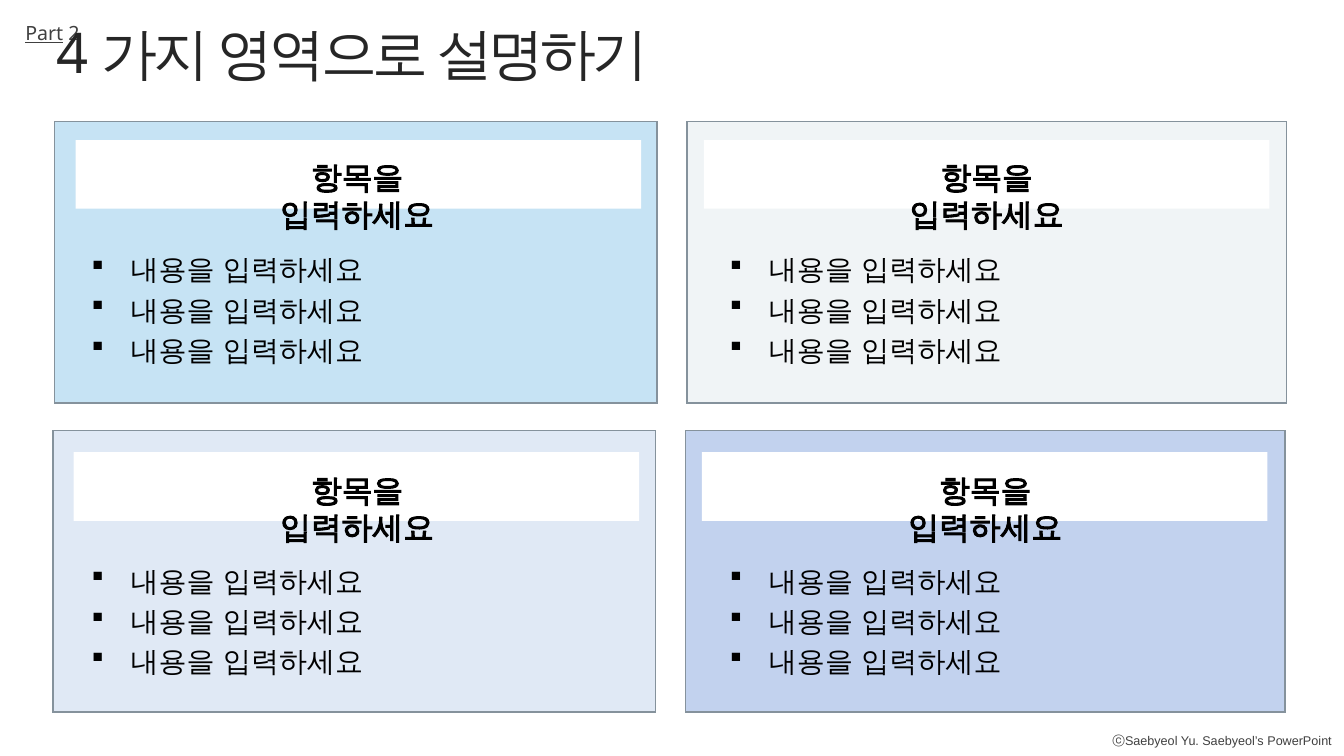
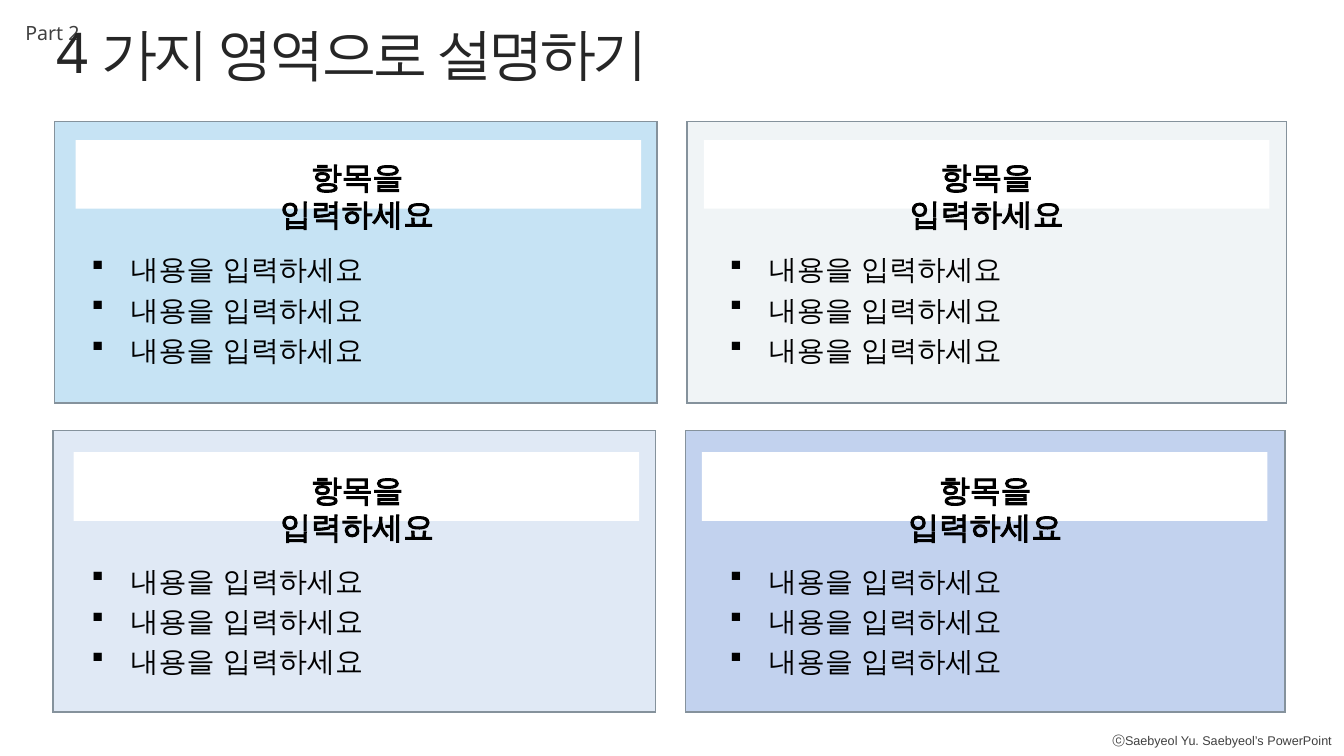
Part underline: present -> none (44, 34)
